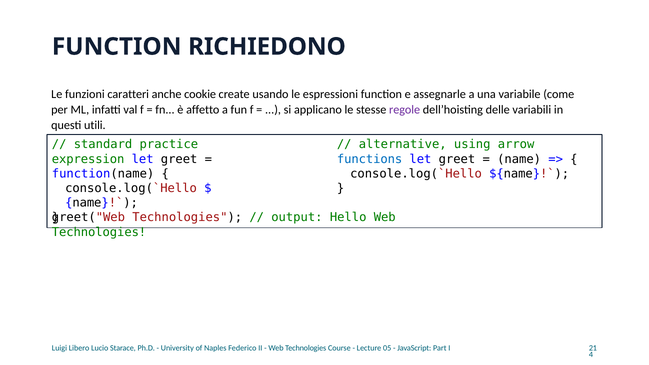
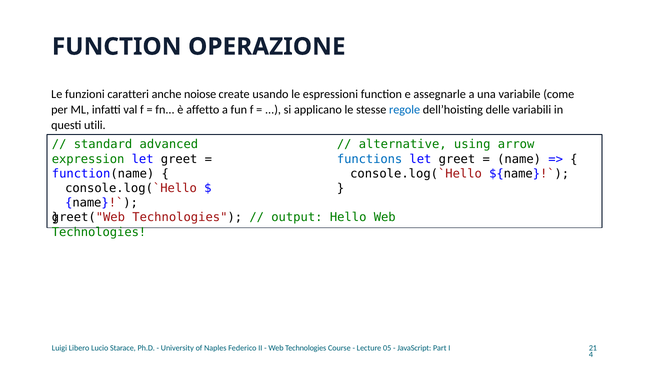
RICHIEDONO: RICHIEDONO -> OPERAZIONE (267, 47)
cookie: cookie -> noiose (200, 94)
regole colour: purple -> blue (405, 110)
practice: practice -> advanced (169, 144)
